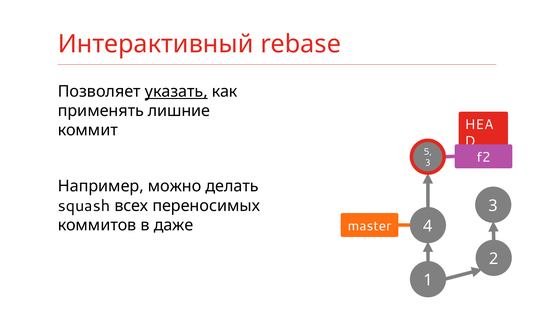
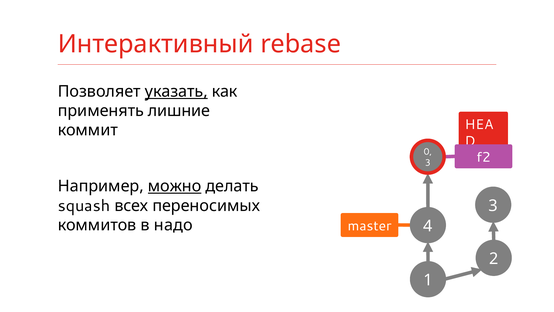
5: 5 -> 0 (428, 152)
можно underline: none -> present (175, 186)
даже: даже -> надо (173, 225)
